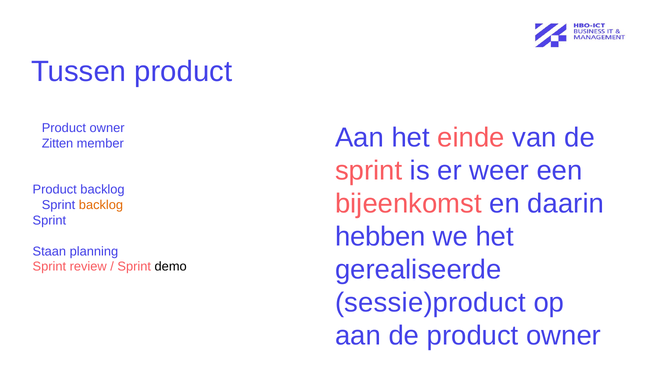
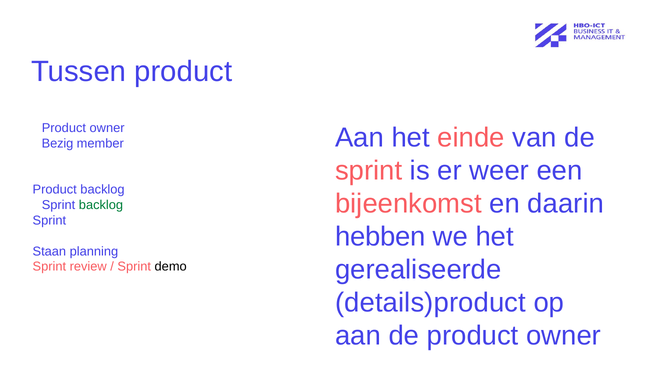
Zitten: Zitten -> Bezig (58, 144)
backlog colour: orange -> green (101, 205)
sessie)product: sessie)product -> details)product (431, 303)
